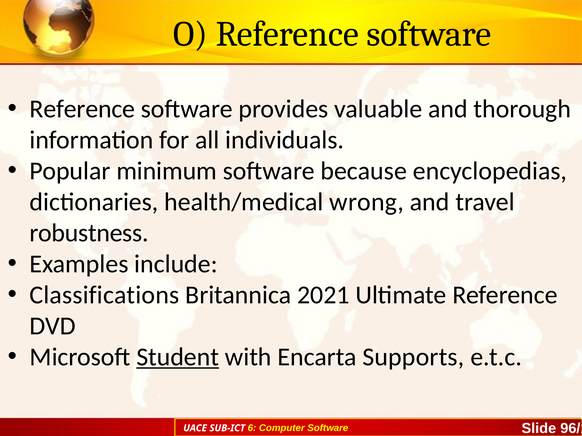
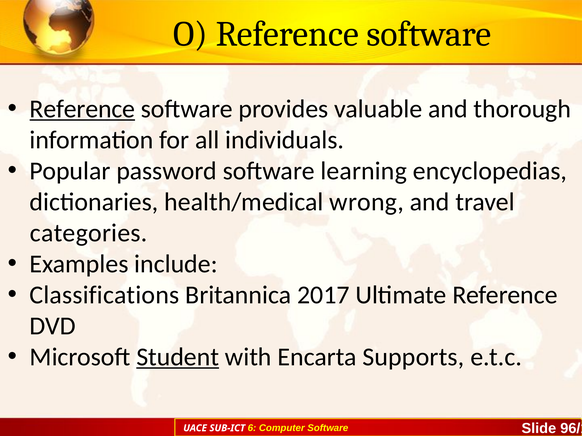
Reference underline: none -> present (82, 109)
minimum: minimum -> password (167, 171)
because: because -> learning (364, 171)
robustness: robustness -> categories (89, 233)
2021: 2021 -> 2017 (323, 295)
